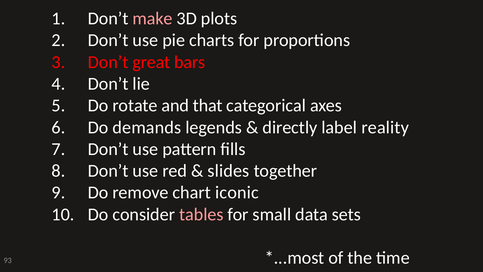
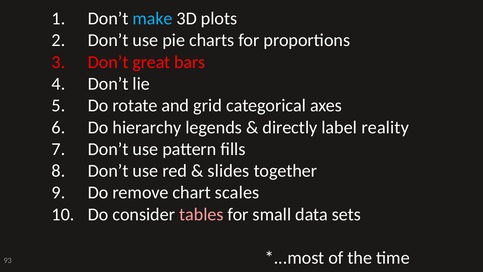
make colour: pink -> light blue (153, 19)
that: that -> grid (208, 106)
demands: demands -> hierarchy (147, 127)
iconic: iconic -> scales (237, 192)
